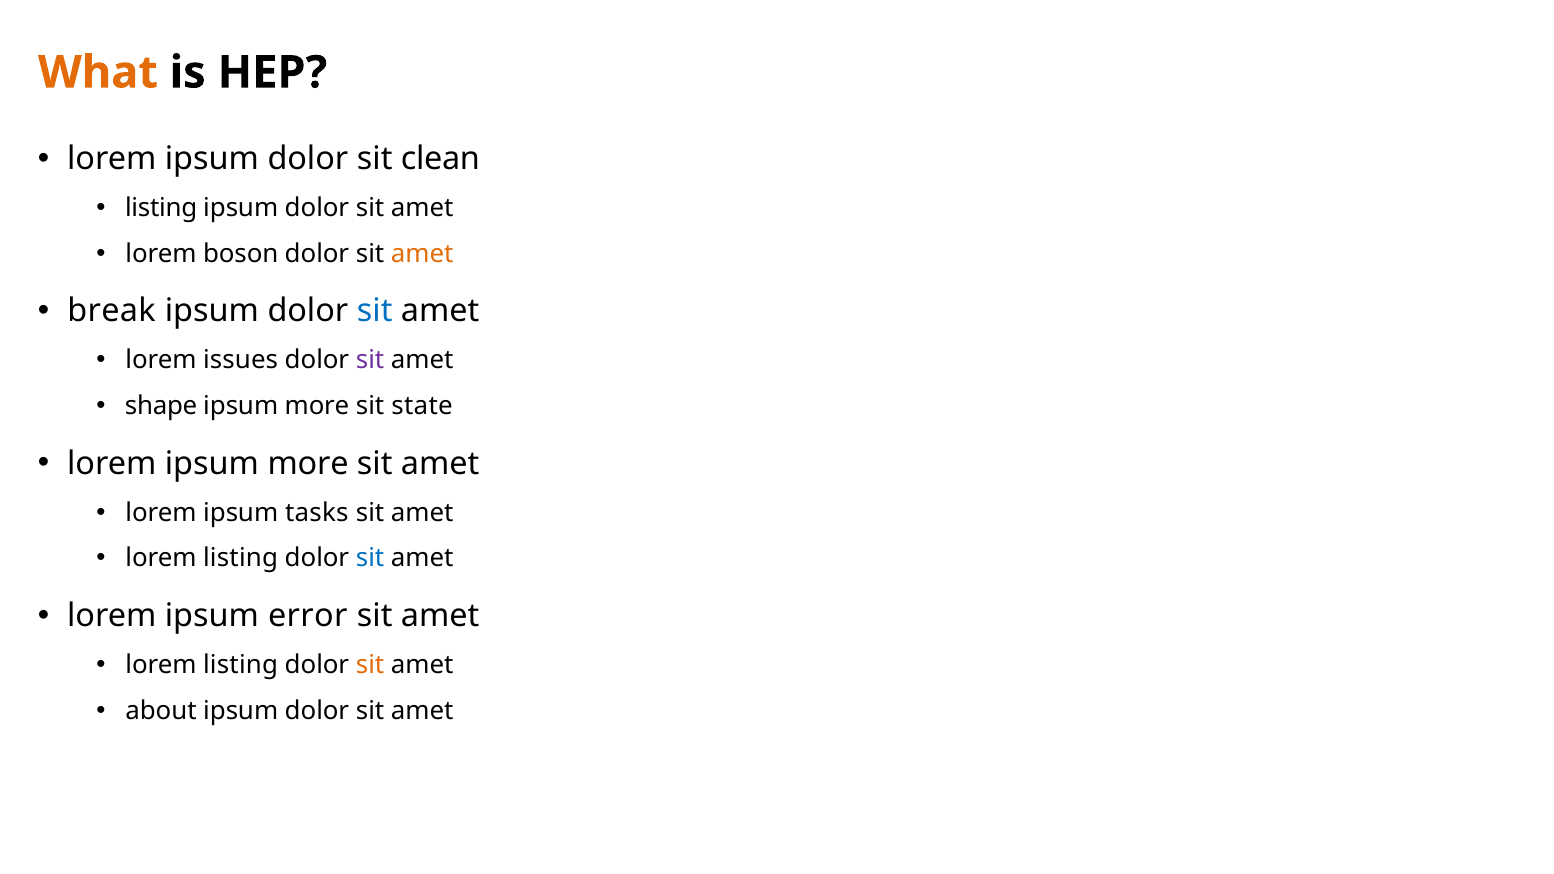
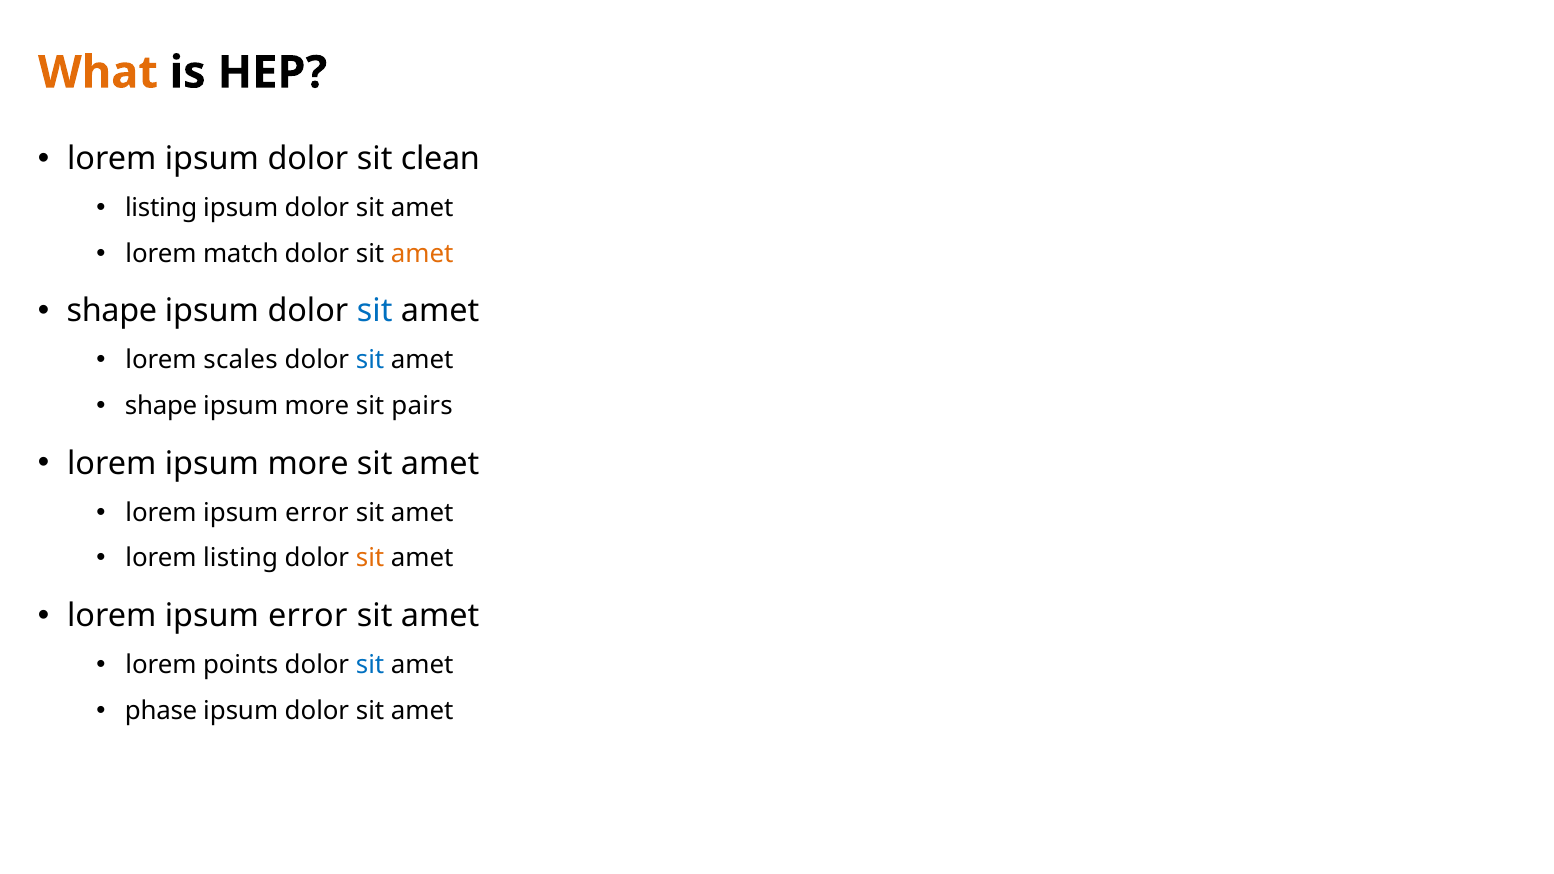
boson: boson -> match (241, 254)
break: break -> shape (112, 311)
issues: issues -> scales (241, 360)
sit colour: purple -> blue (370, 360)
state: state -> pairs (422, 406)
tasks: tasks -> error (317, 513)
sit colour: blue -> orange (370, 559)
listing: listing -> points (241, 665)
sit colour: orange -> blue (370, 665)
about: about -> phase (161, 711)
